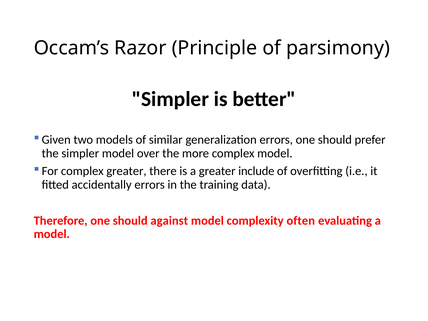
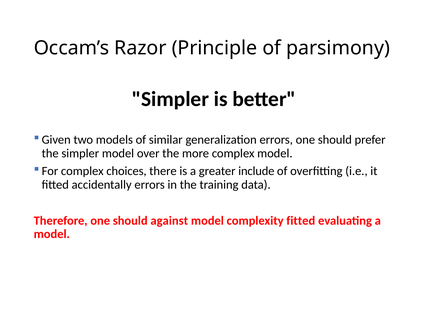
complex greater: greater -> choices (126, 171)
complexity often: often -> fitted (301, 221)
